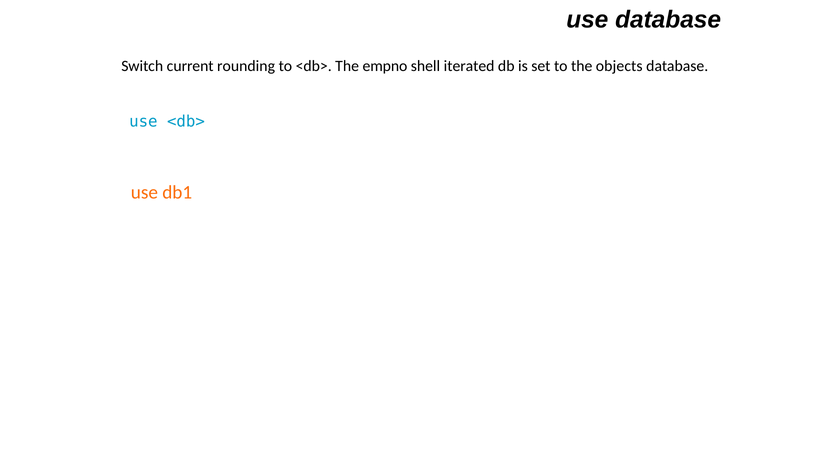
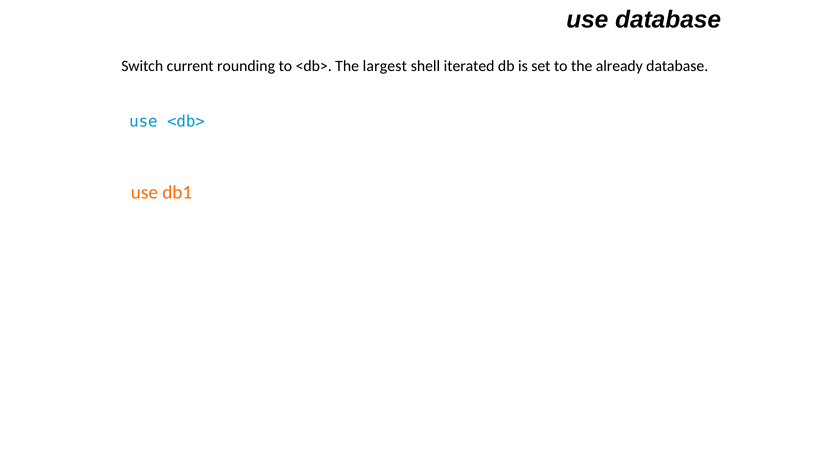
empno: empno -> largest (385, 66)
objects: objects -> already (619, 66)
